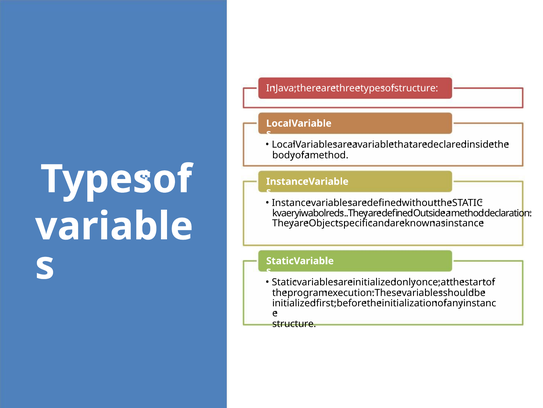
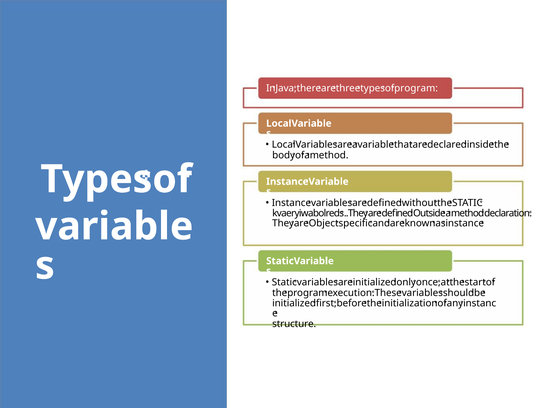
structure: structure -> program (416, 88)
